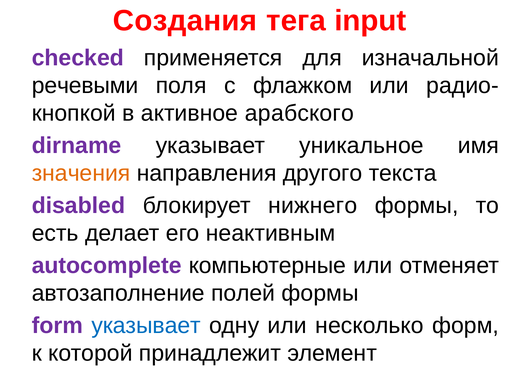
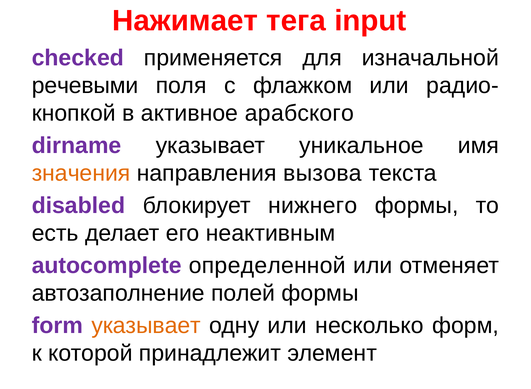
Создания: Создания -> Нажимает (185, 21)
другого: другого -> вызова (323, 173)
компьютерные: компьютерные -> определенной (267, 265)
указывает colour: blue -> orange (146, 325)
